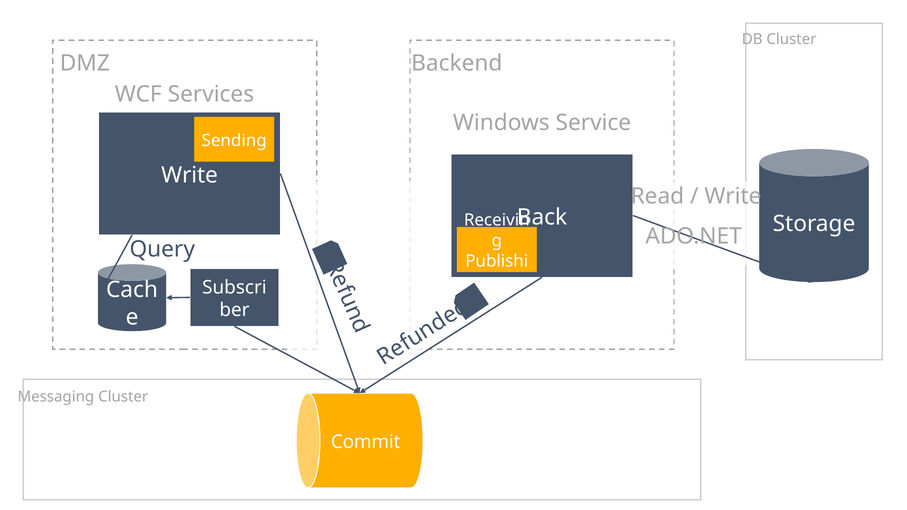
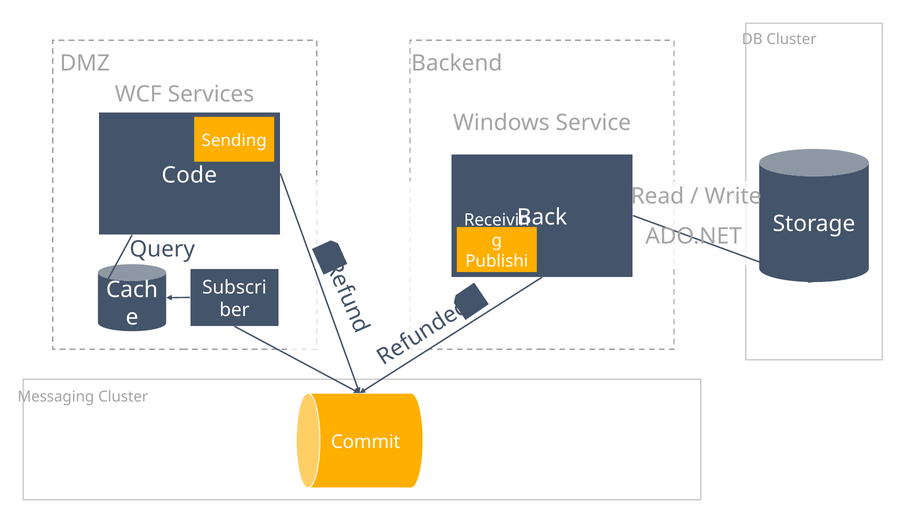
Write: Write -> Code (189, 175)
